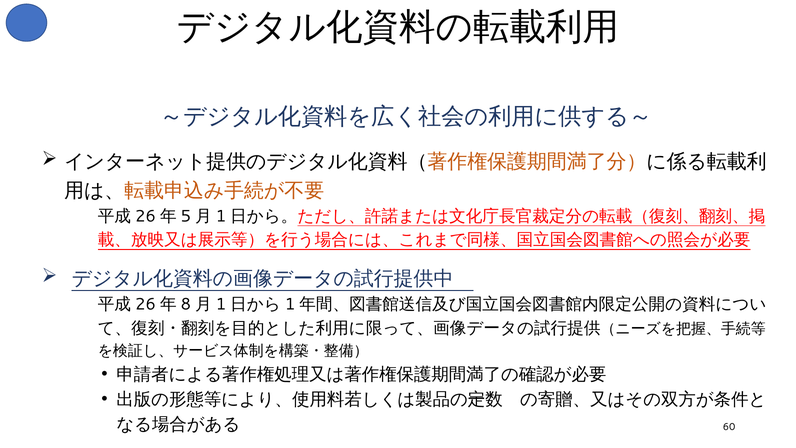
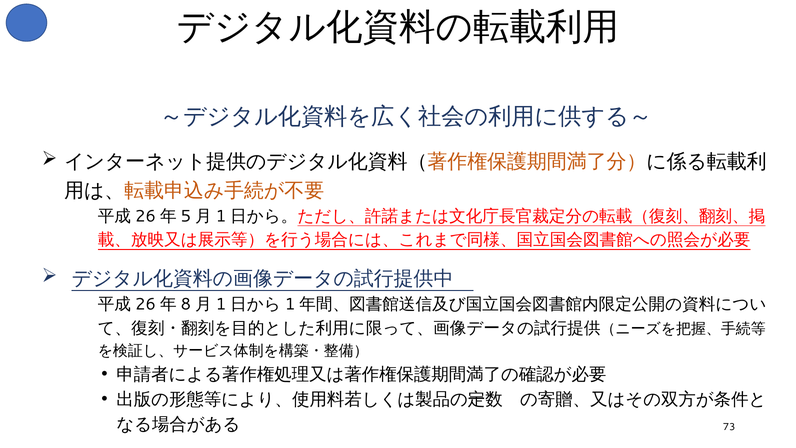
60: 60 -> 73 (729, 427)
